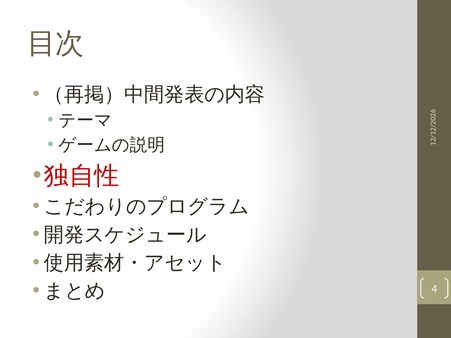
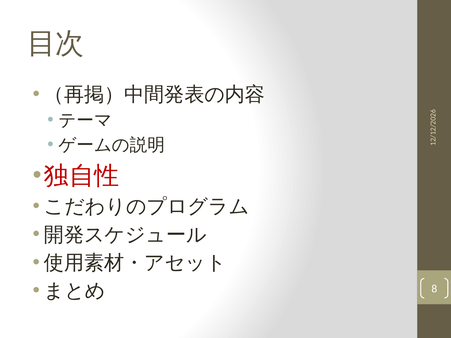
4: 4 -> 8 (434, 289)
